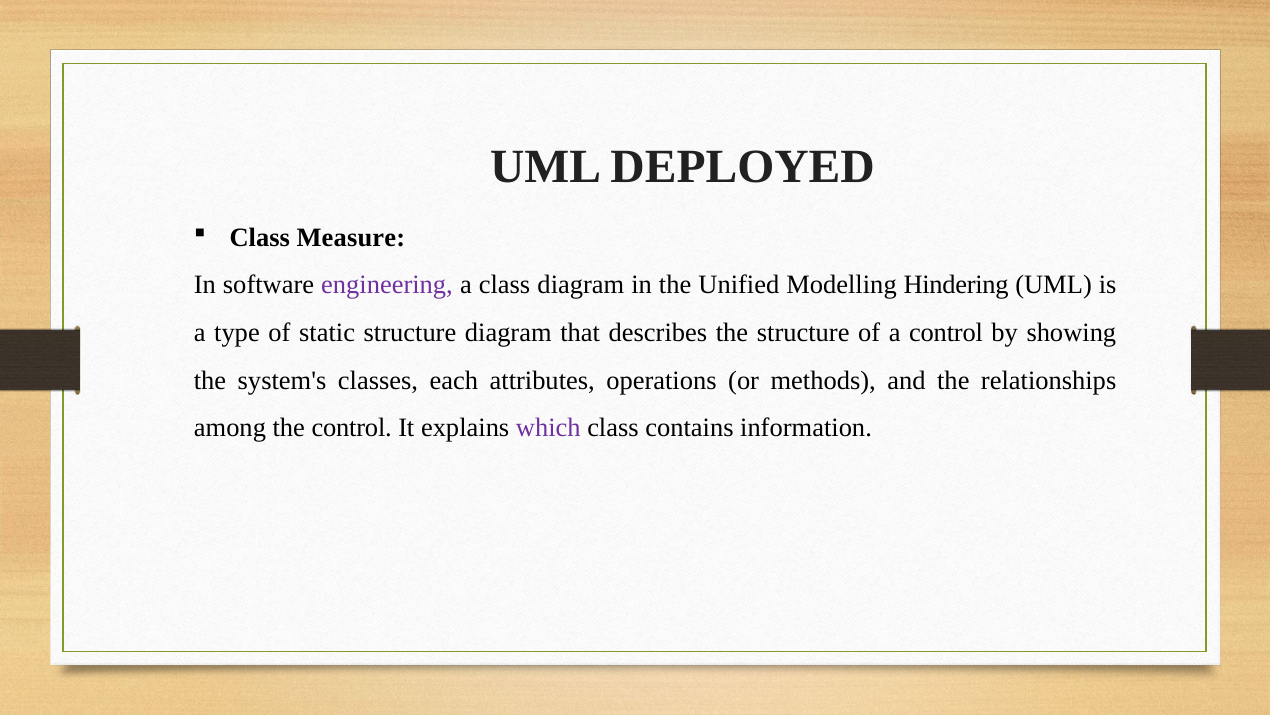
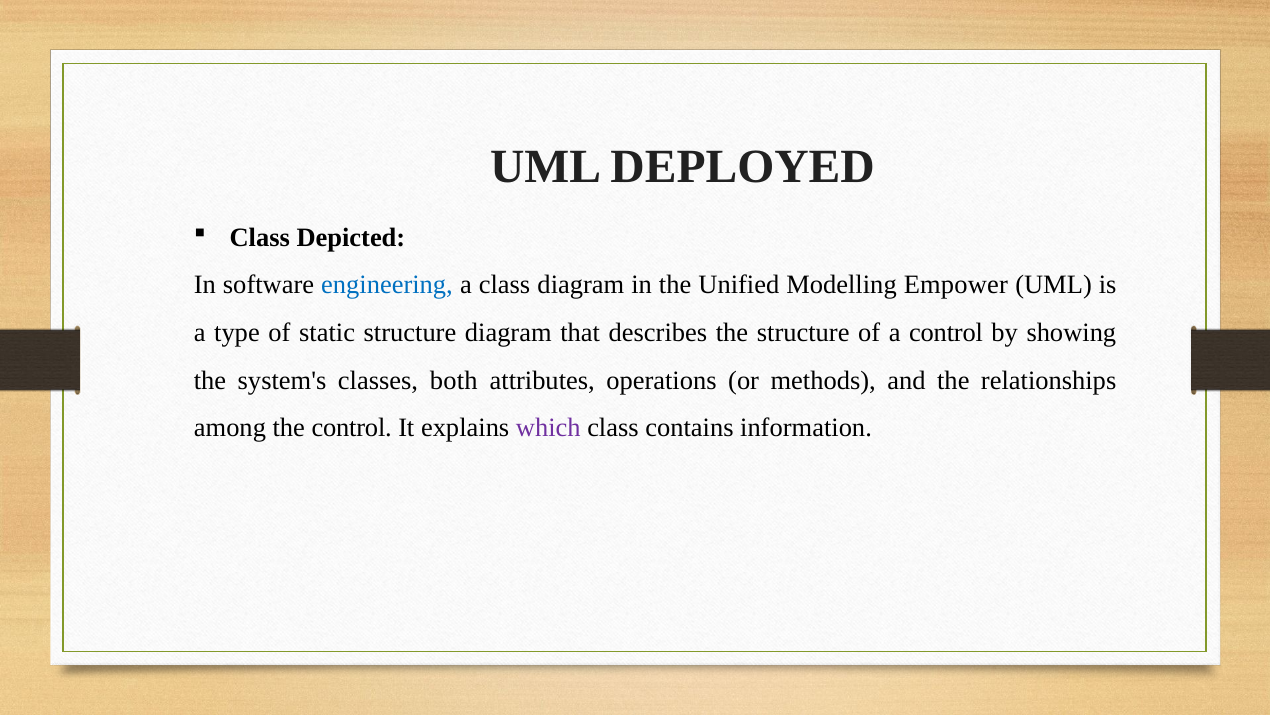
Measure: Measure -> Depicted (351, 237)
engineering colour: purple -> blue (387, 285)
Hindering: Hindering -> Empower (956, 285)
each: each -> both (454, 380)
